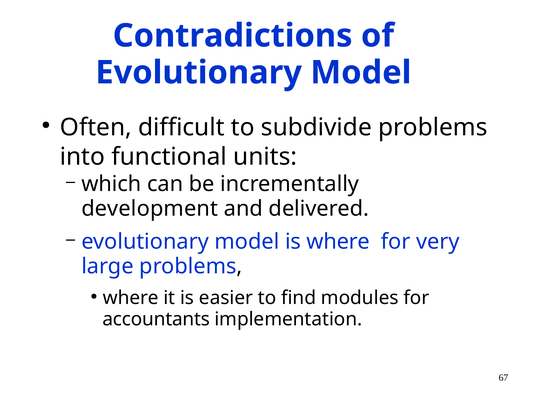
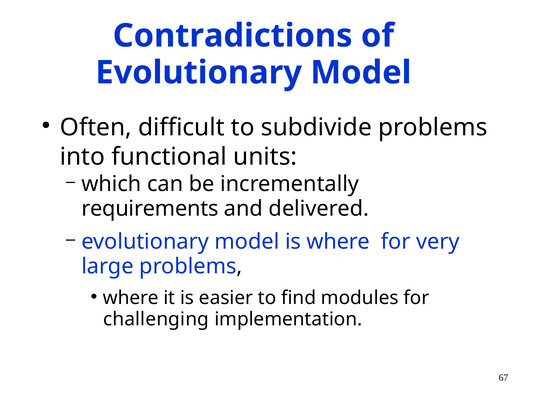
development: development -> requirements (150, 209)
accountants: accountants -> challenging (156, 319)
